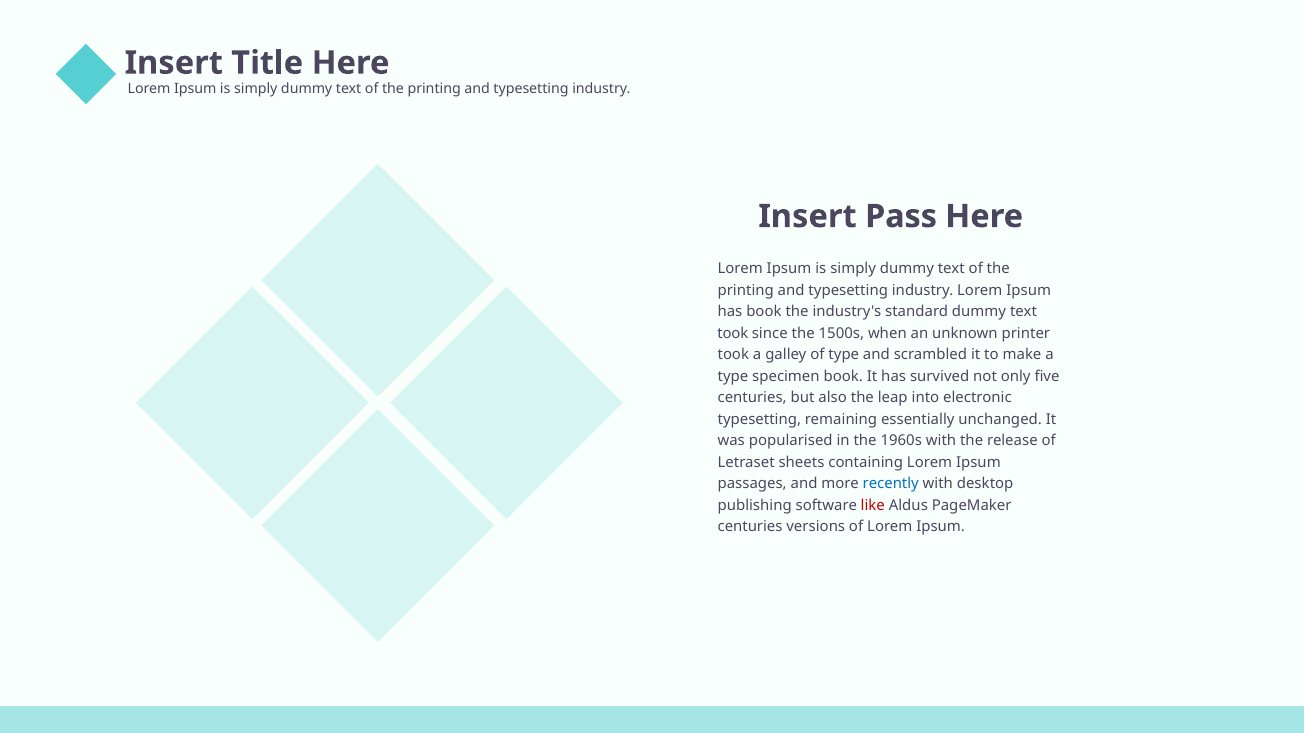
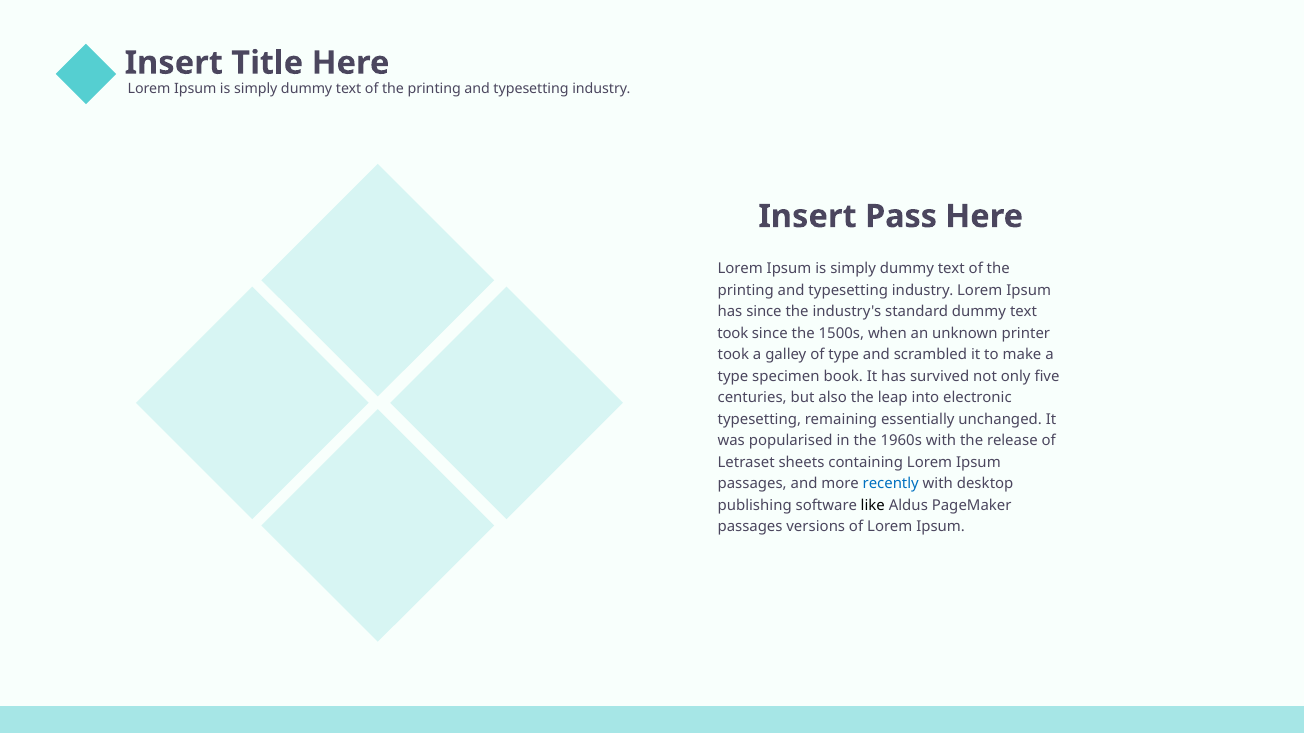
has book: book -> since (764, 312)
like colour: red -> black (873, 506)
centuries: centuries -> passages (750, 527)
